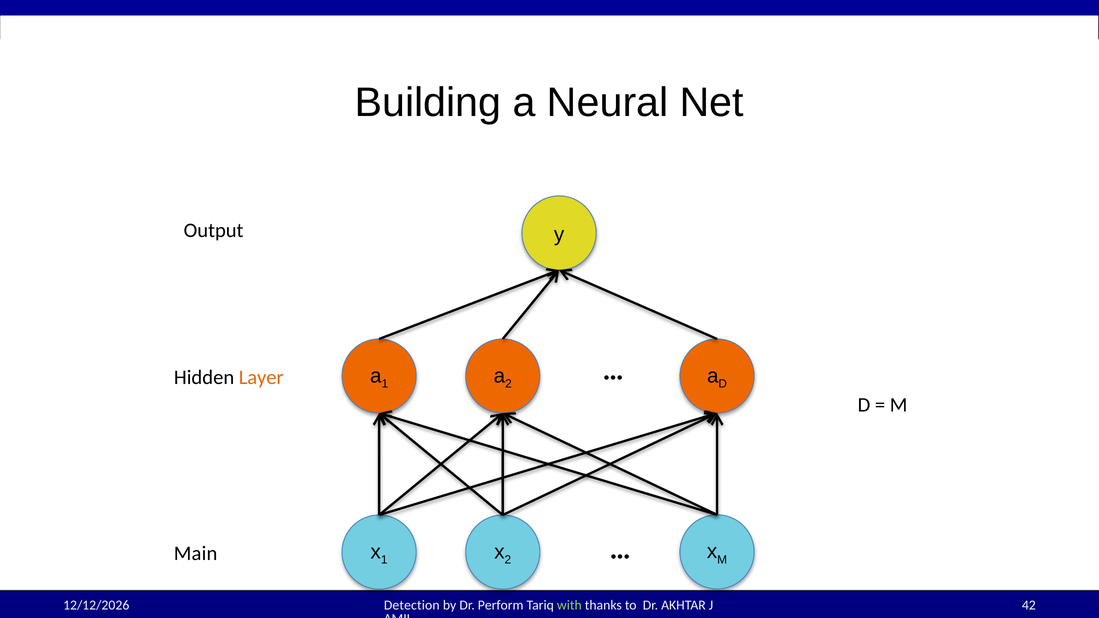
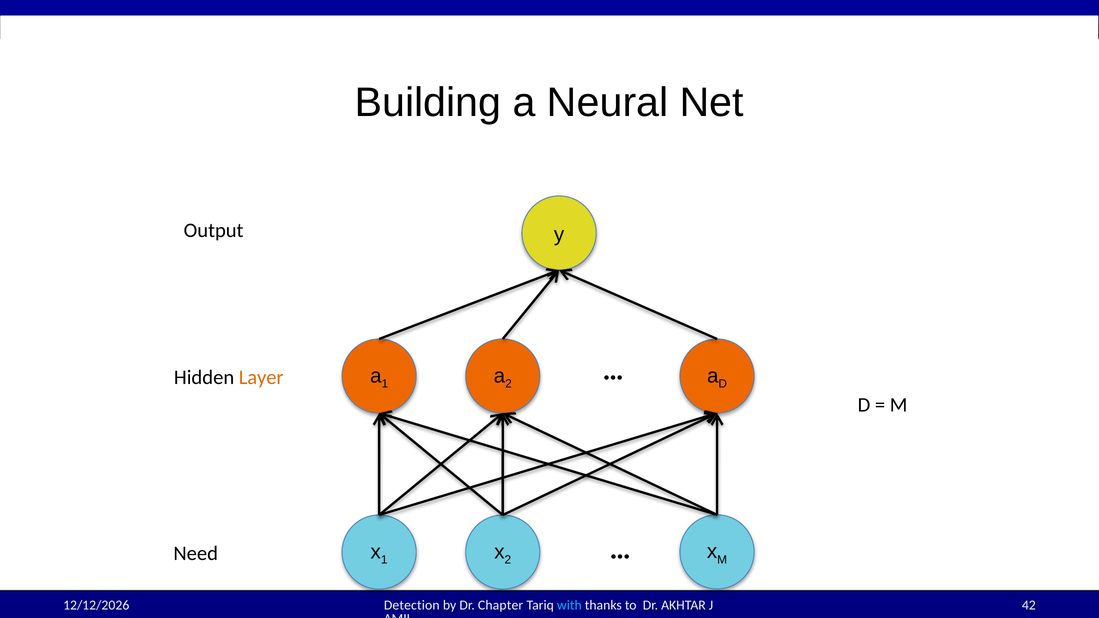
Main: Main -> Need (196, 554)
Perform: Perform -> Chapter (501, 605)
with colour: light green -> light blue (569, 605)
